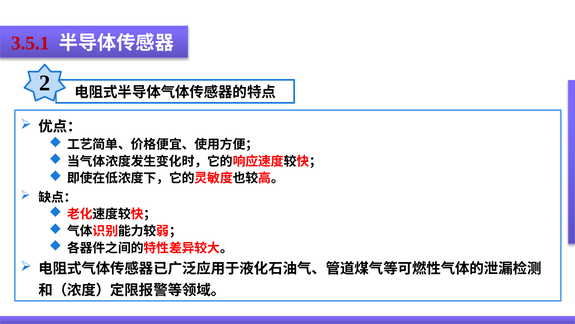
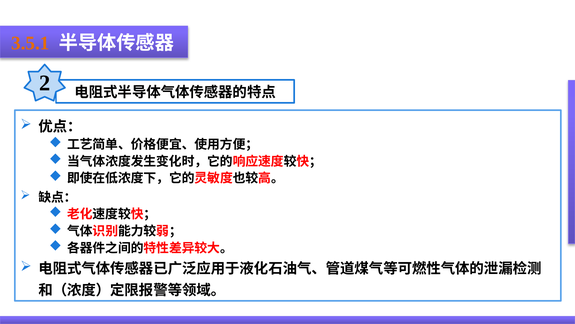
3.5.1 colour: red -> orange (30, 43)
